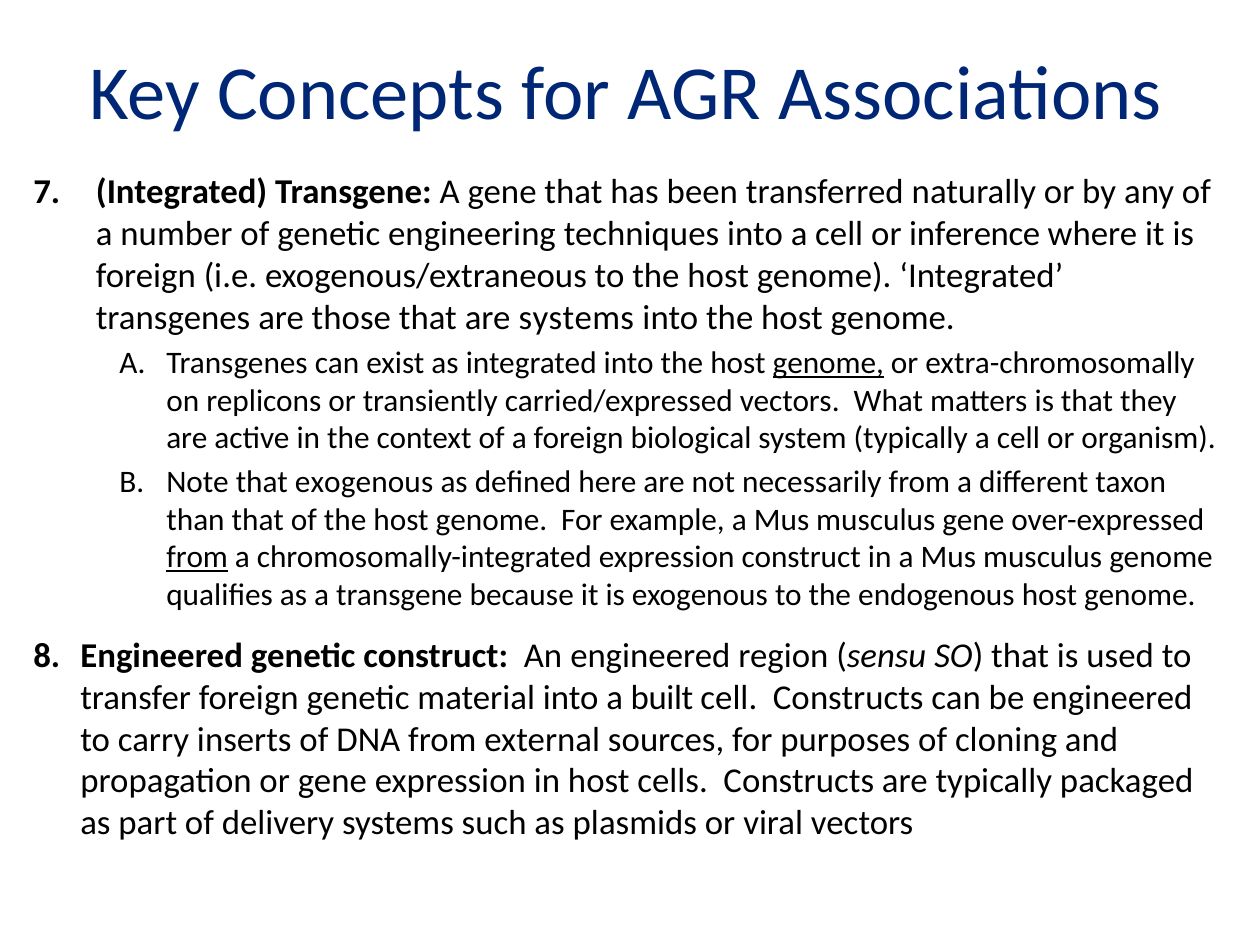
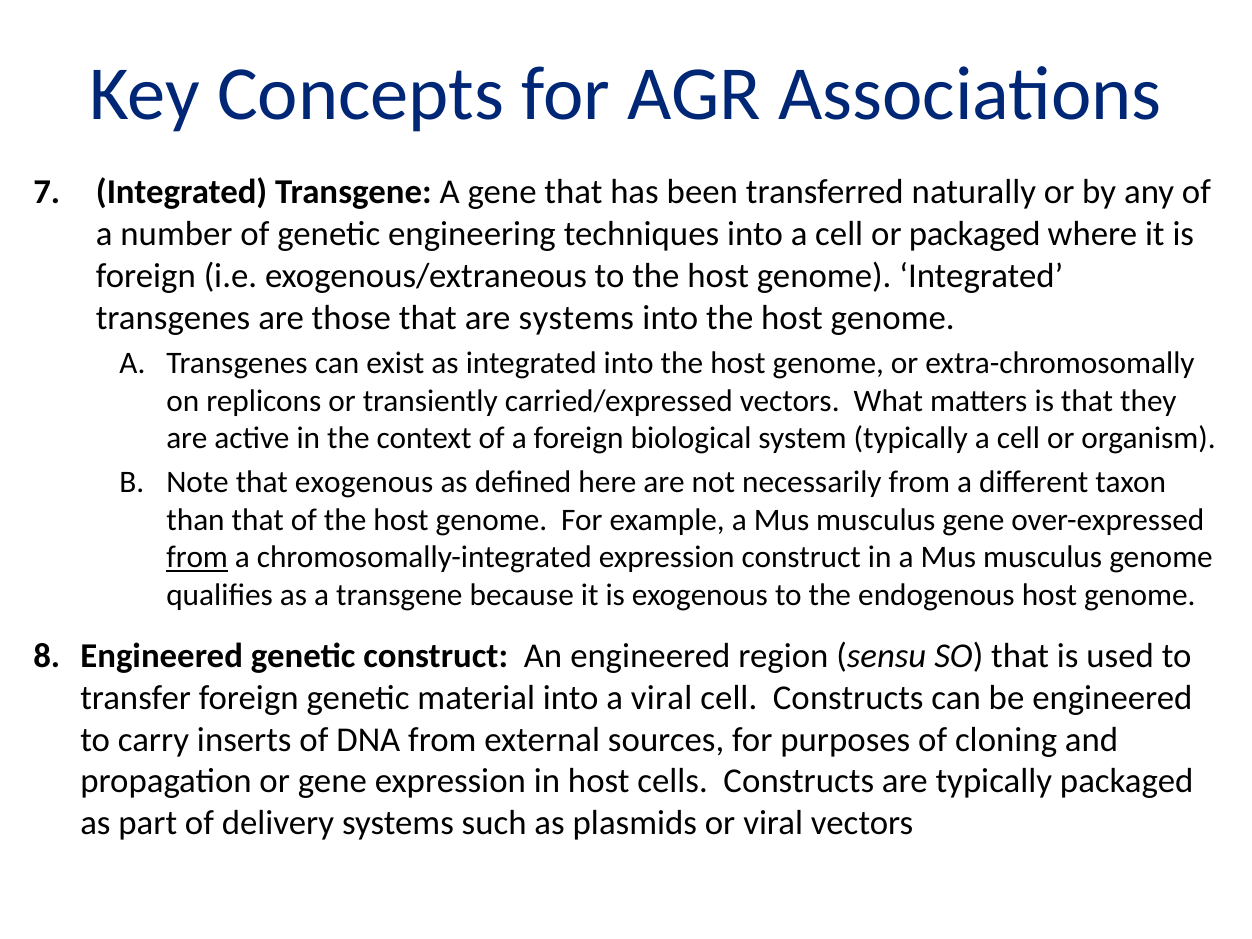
or inference: inference -> packaged (975, 234)
genome underline: present -> none (828, 363)
a built: built -> viral (662, 698)
